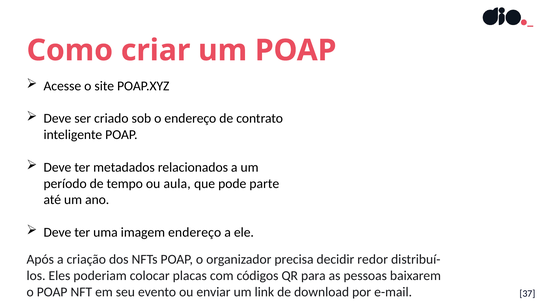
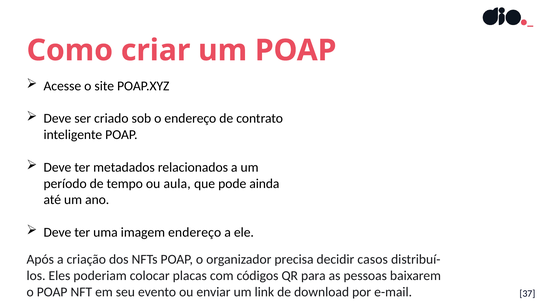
parte: parte -> ainda (264, 184)
redor: redor -> casos (373, 260)
